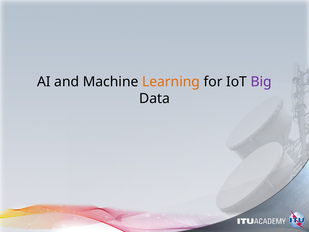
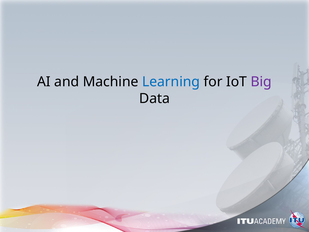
Learning colour: orange -> blue (171, 82)
